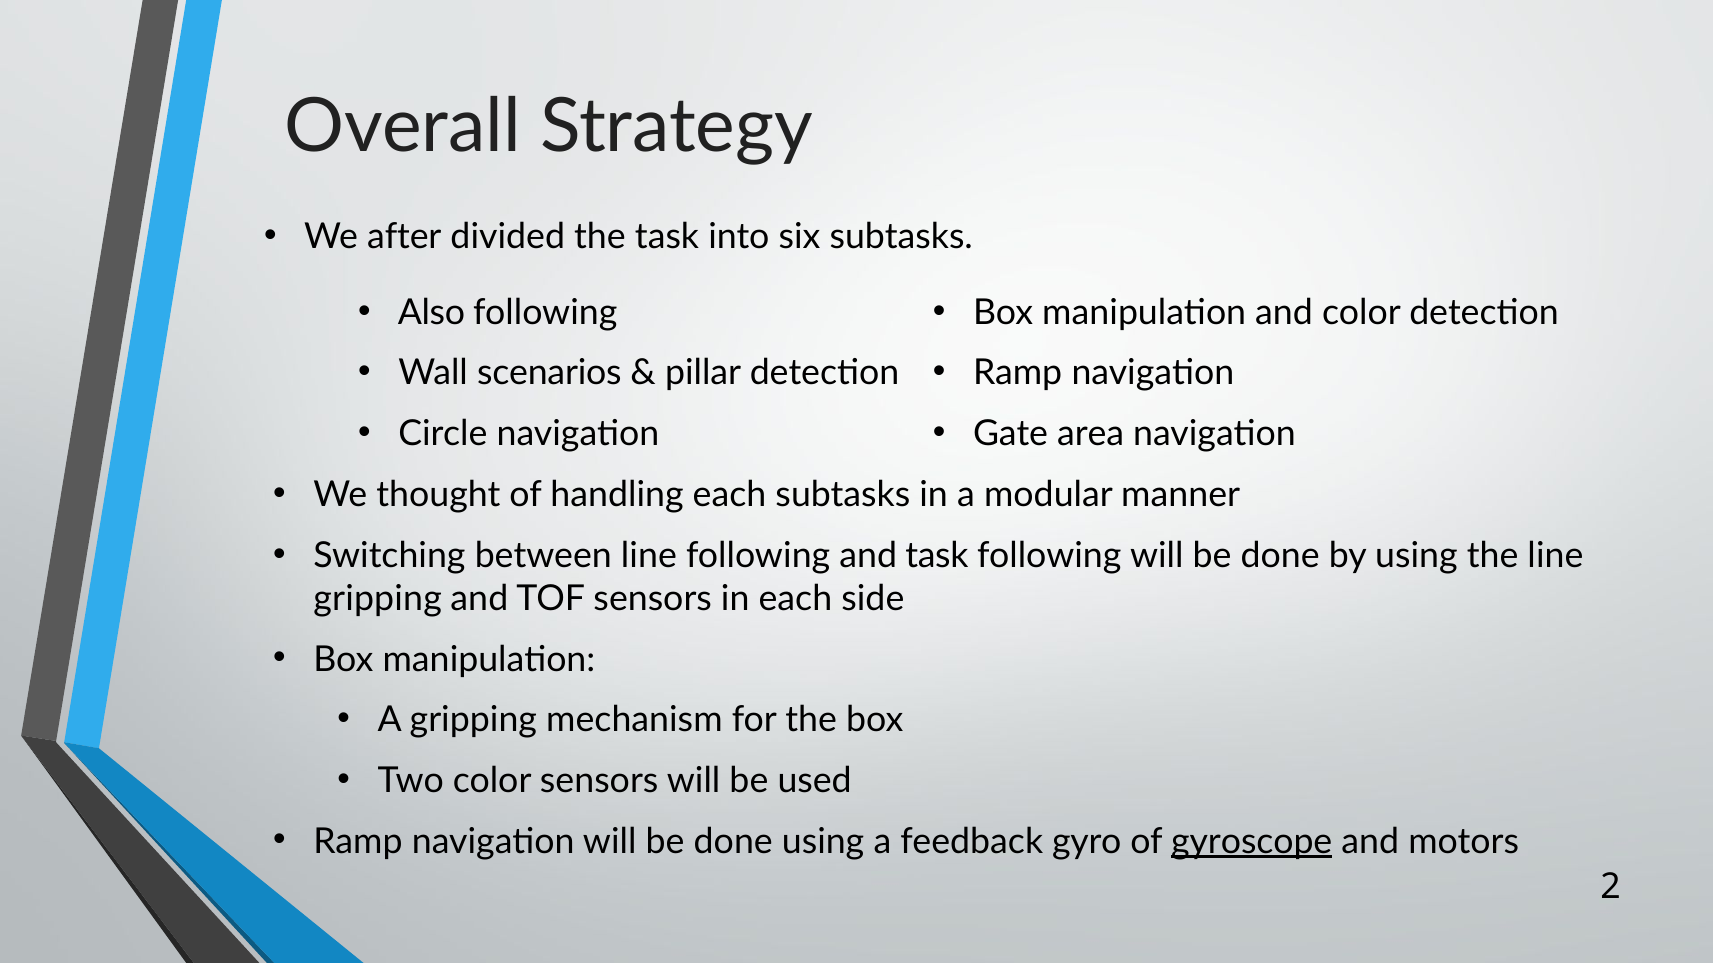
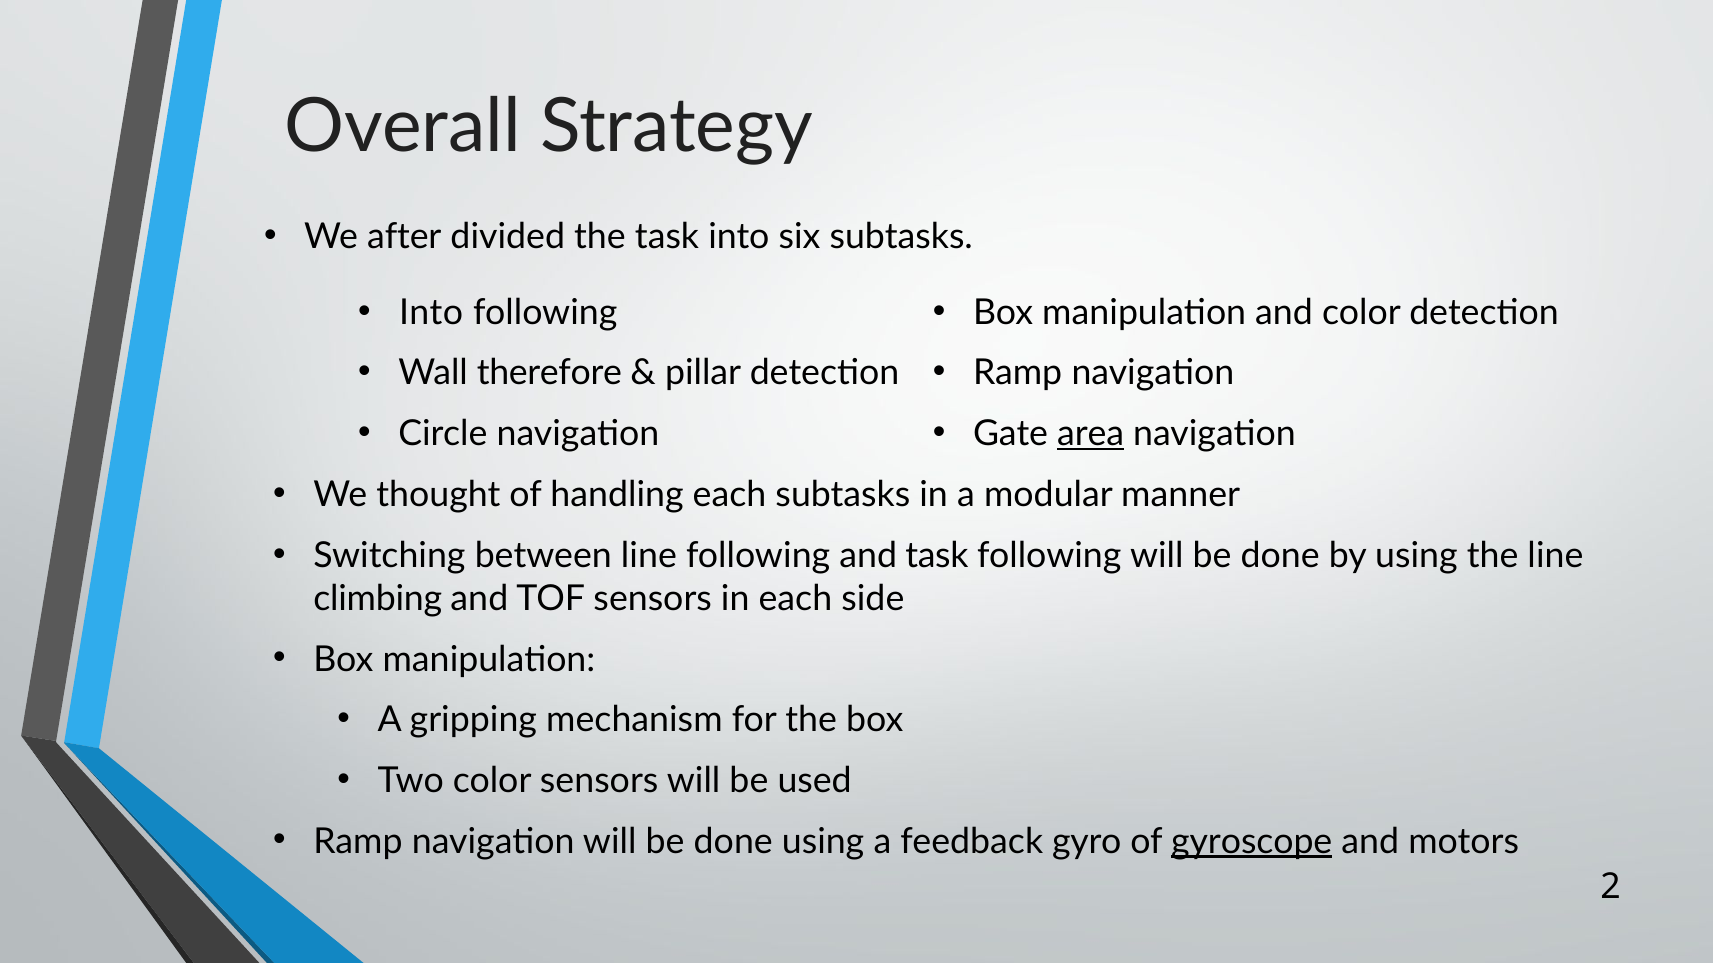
Also: Also -> Into (431, 313)
scenarios: scenarios -> therefore (549, 373)
area underline: none -> present (1091, 434)
gripping: gripping -> climbing (378, 599)
